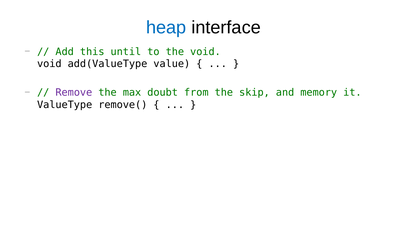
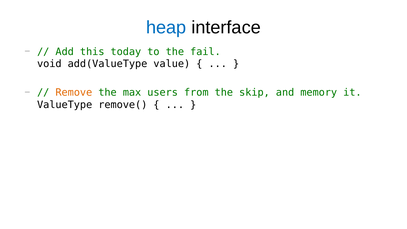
until: until -> today (126, 52)
the void: void -> fail (205, 52)
Remove colour: purple -> orange (74, 92)
doubt: doubt -> users (163, 92)
